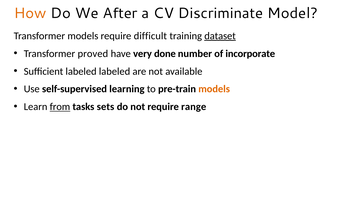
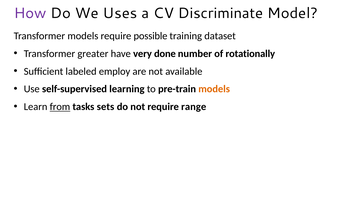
How colour: orange -> purple (30, 13)
After: After -> Uses (120, 13)
difficult: difficult -> possible (150, 36)
dataset underline: present -> none (220, 36)
proved: proved -> greater (93, 54)
incorporate: incorporate -> rotationally (250, 54)
labeled labeled: labeled -> employ (115, 71)
